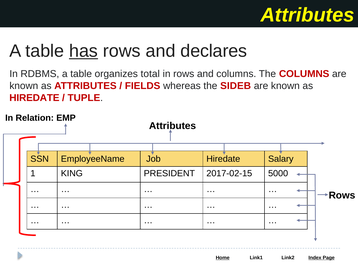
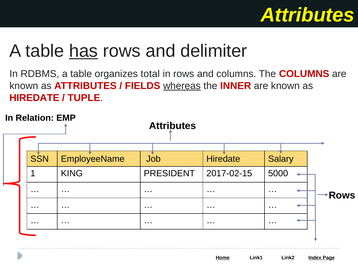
declares: declares -> delimiter (214, 51)
whereas underline: none -> present (182, 86)
SIDEB: SIDEB -> INNER (236, 86)
